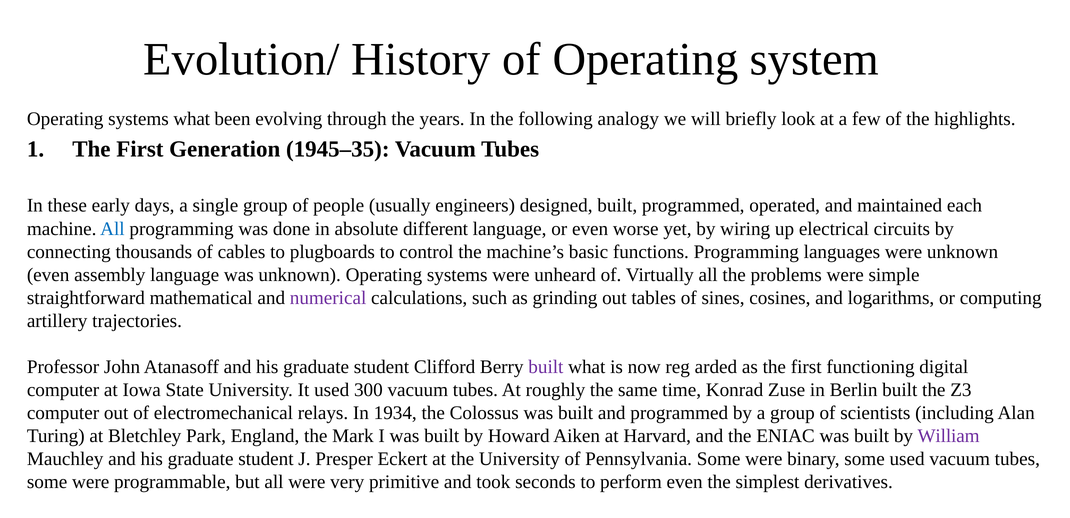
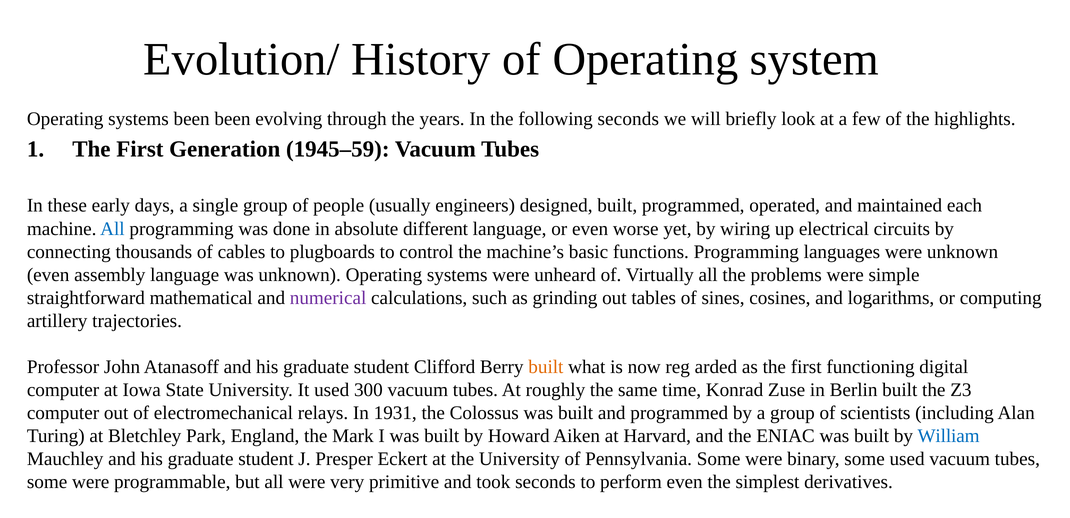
systems what: what -> been (192, 119)
following analogy: analogy -> seconds (628, 119)
1945–35: 1945–35 -> 1945–59 (338, 149)
built colour: purple -> orange (546, 367)
1934: 1934 -> 1931 (395, 413)
William colour: purple -> blue (949, 436)
